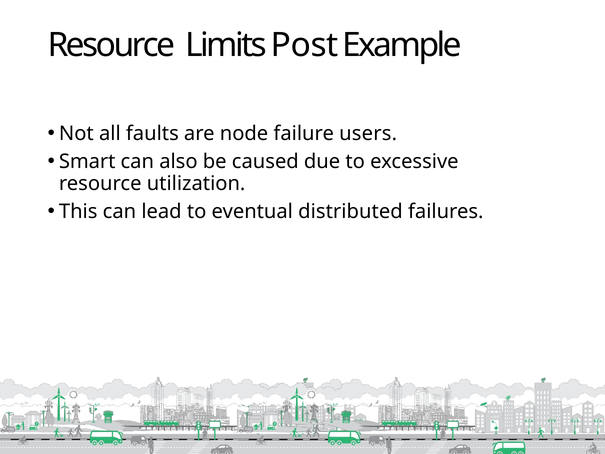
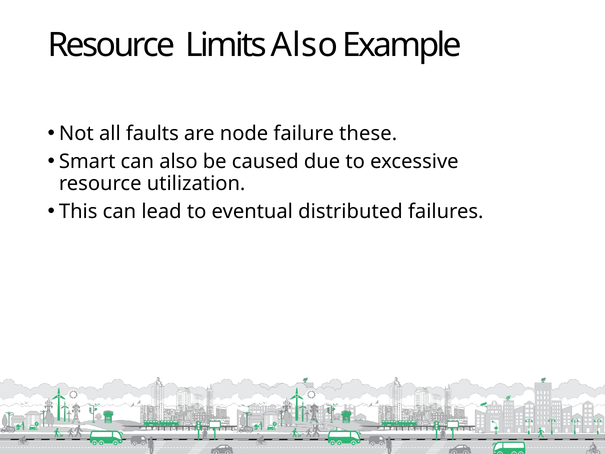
Limits Post: Post -> Also (304, 45)
users: users -> these (368, 133)
